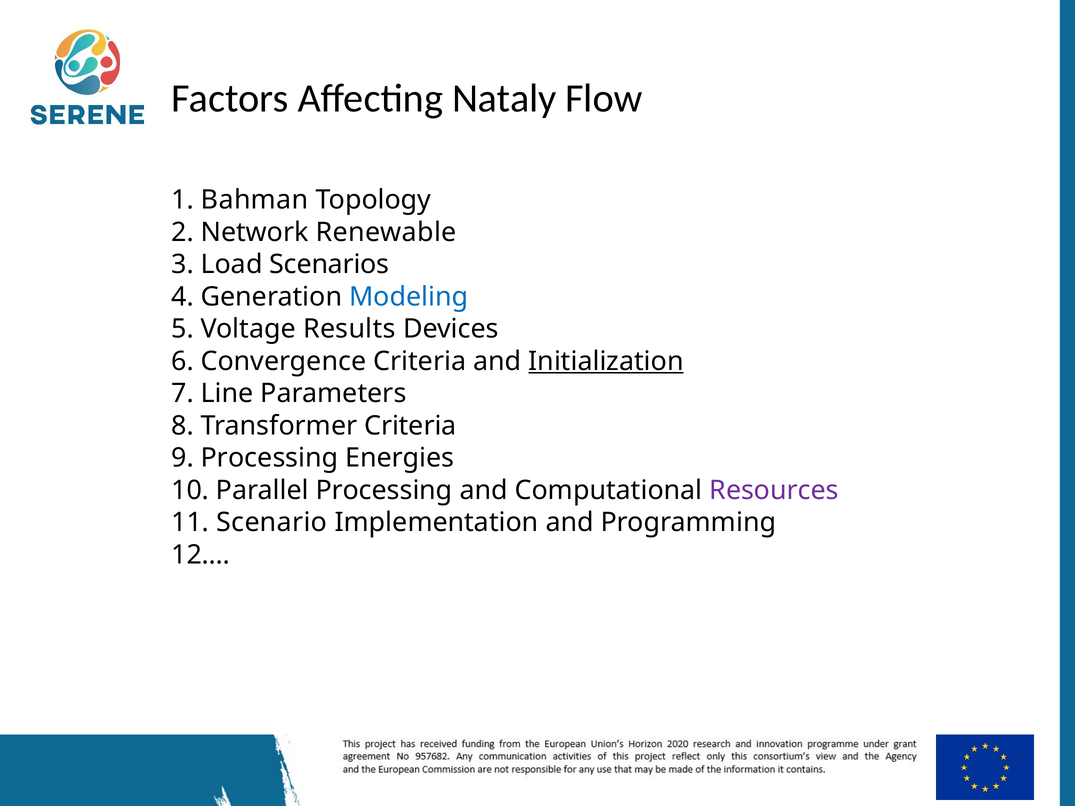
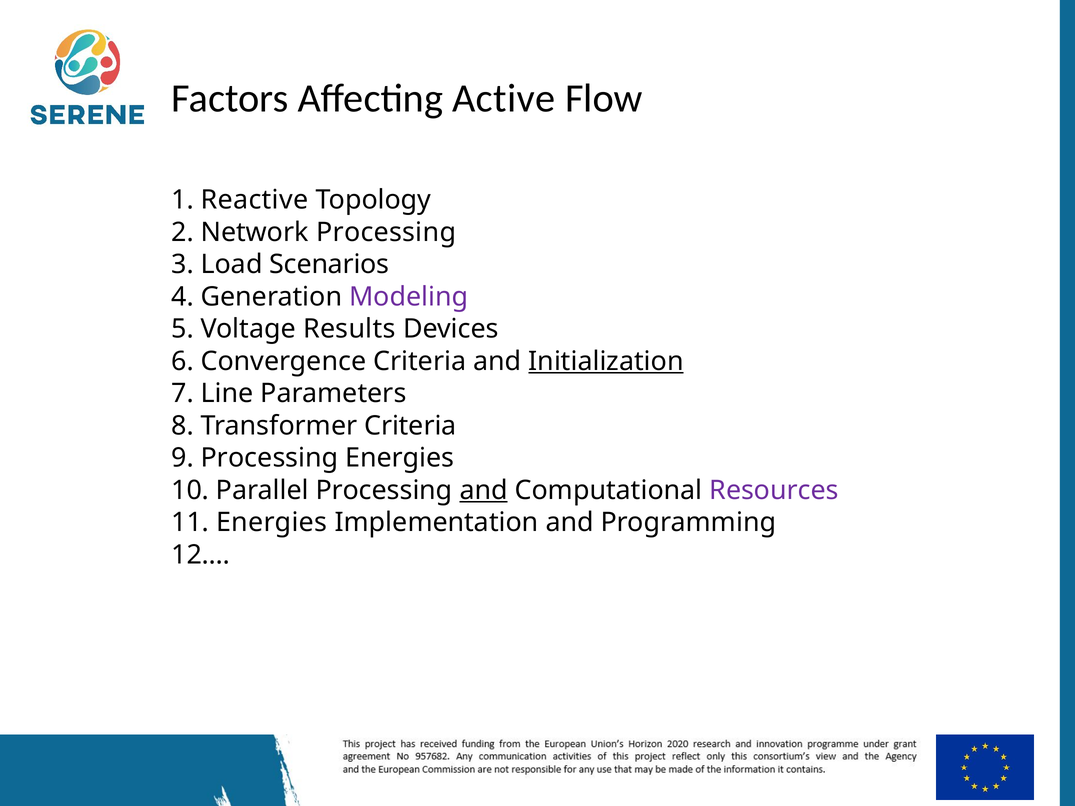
Nataly: Nataly -> Active (504, 99)
Bahman: Bahman -> Reactive (255, 200)
Network Renewable: Renewable -> Processing (386, 232)
Modeling colour: blue -> purple (409, 297)
and underline: none -> present (484, 490)
Scenario: Scenario -> Energies (272, 523)
